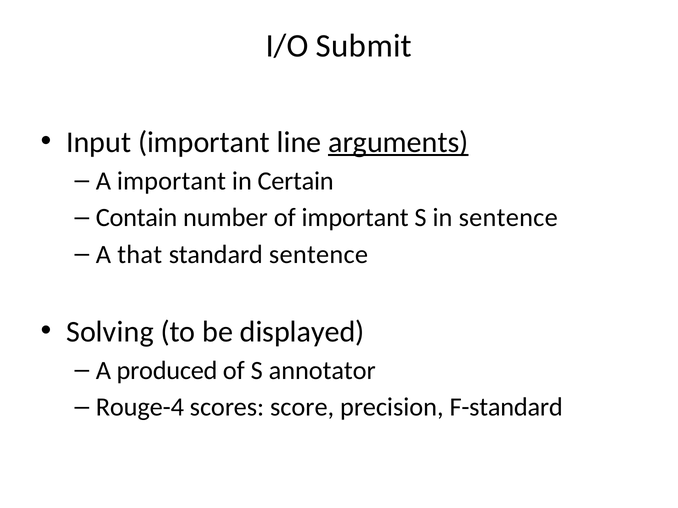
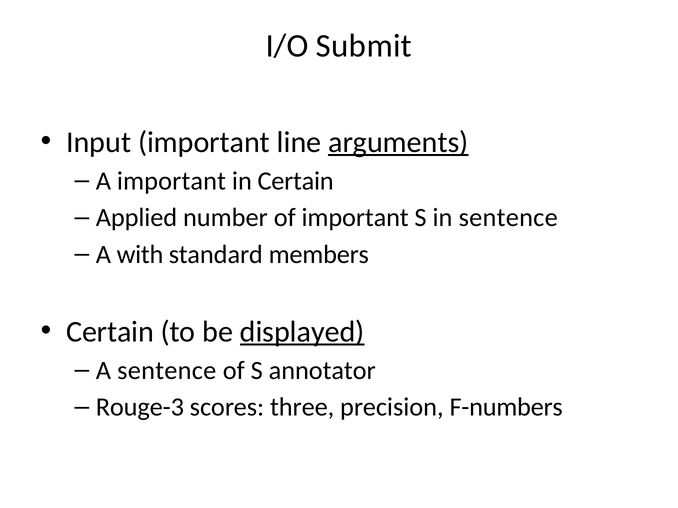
Contain: Contain -> Applied (136, 218)
that: that -> with (140, 255)
standard sentence: sentence -> members (319, 255)
Solving: Solving -> Certain (110, 332)
displayed underline: none -> present (302, 332)
A produced: produced -> sentence (167, 371)
Rouge-4: Rouge-4 -> Rouge-3 (140, 408)
score: score -> three (302, 408)
F-standard: F-standard -> F-numbers (506, 408)
